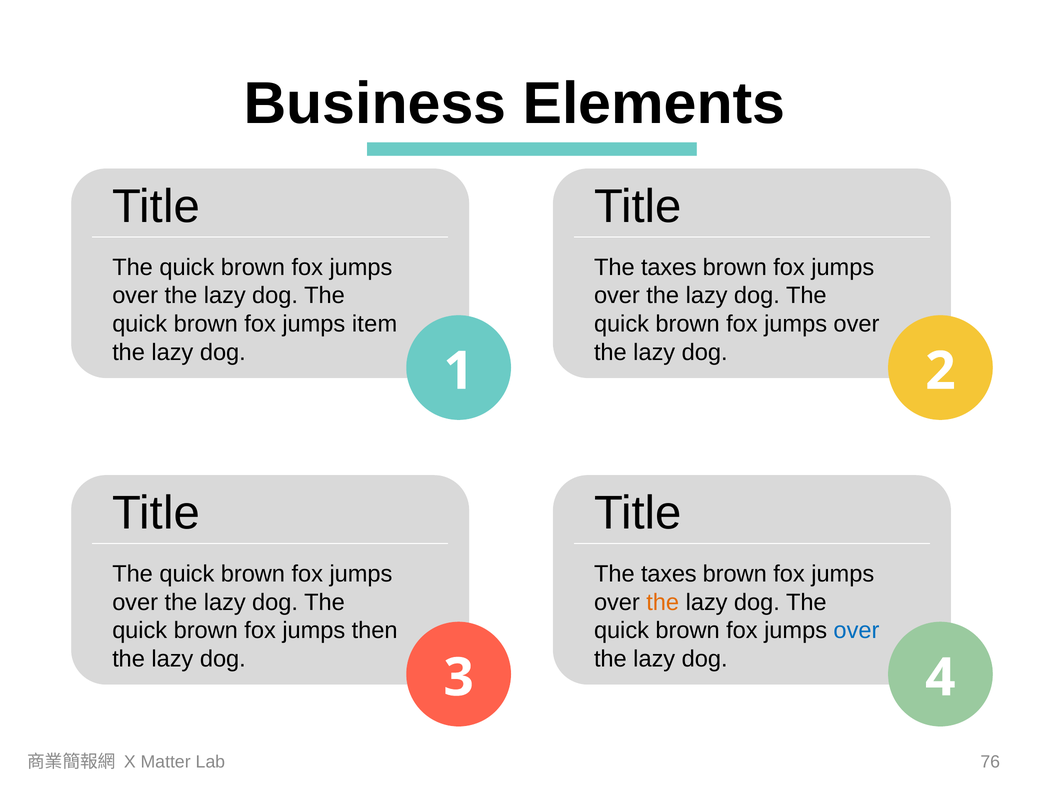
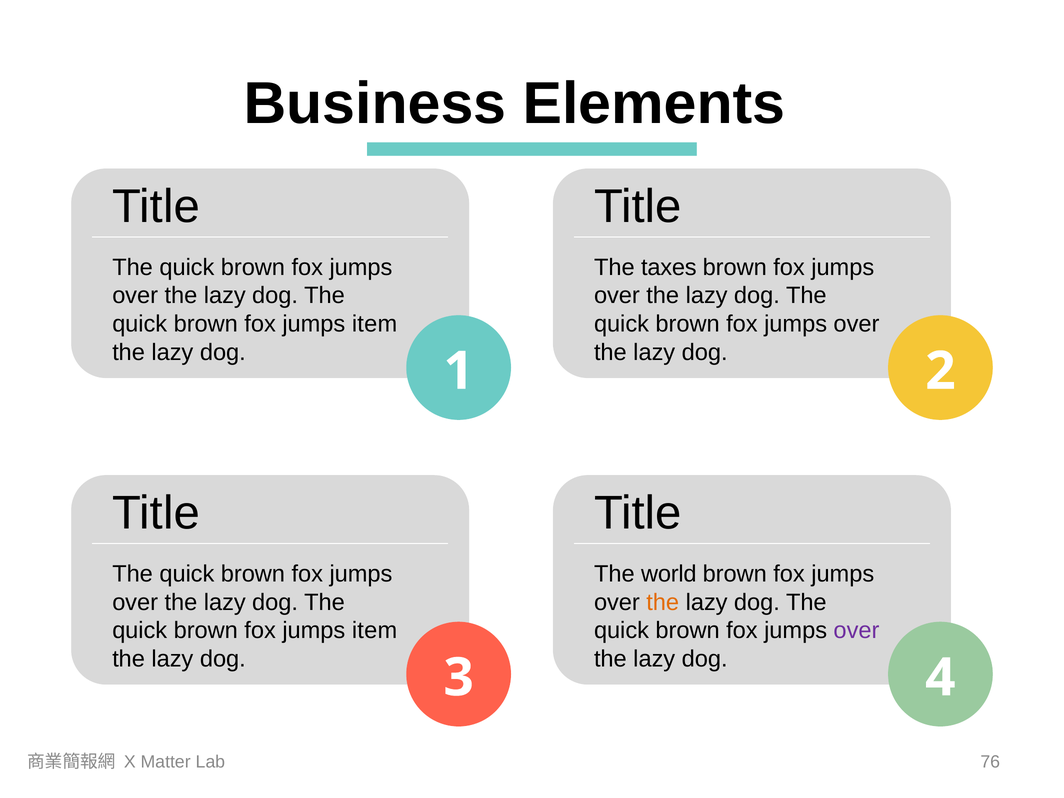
taxes: taxes -> world (669, 574)
then: then -> item (375, 631)
over colour: blue -> purple (856, 631)
